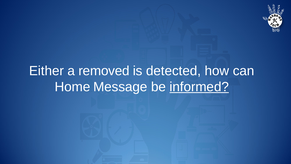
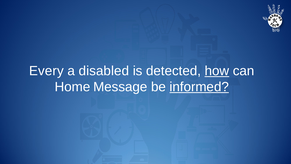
Either: Either -> Every (46, 71)
removed: removed -> disabled (104, 71)
how underline: none -> present (217, 71)
